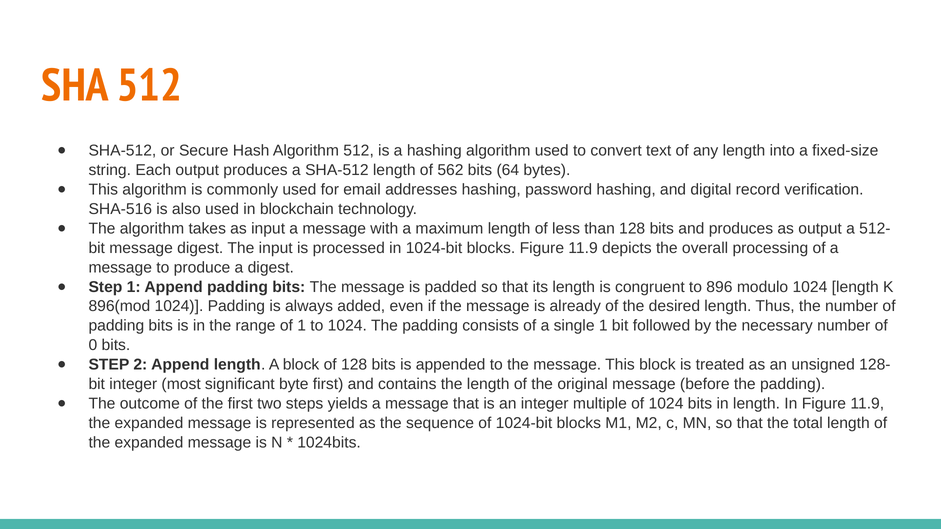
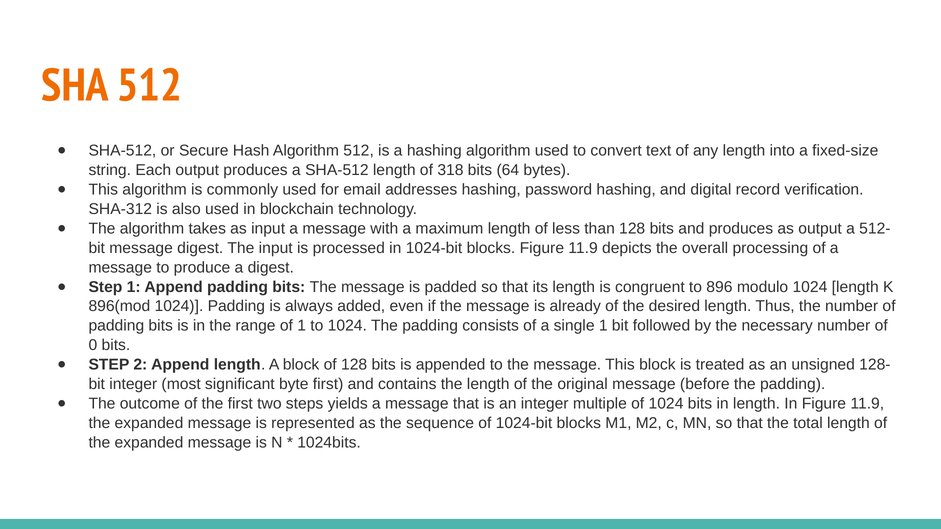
562: 562 -> 318 (450, 170)
SHA-516: SHA-516 -> SHA-312 (120, 209)
